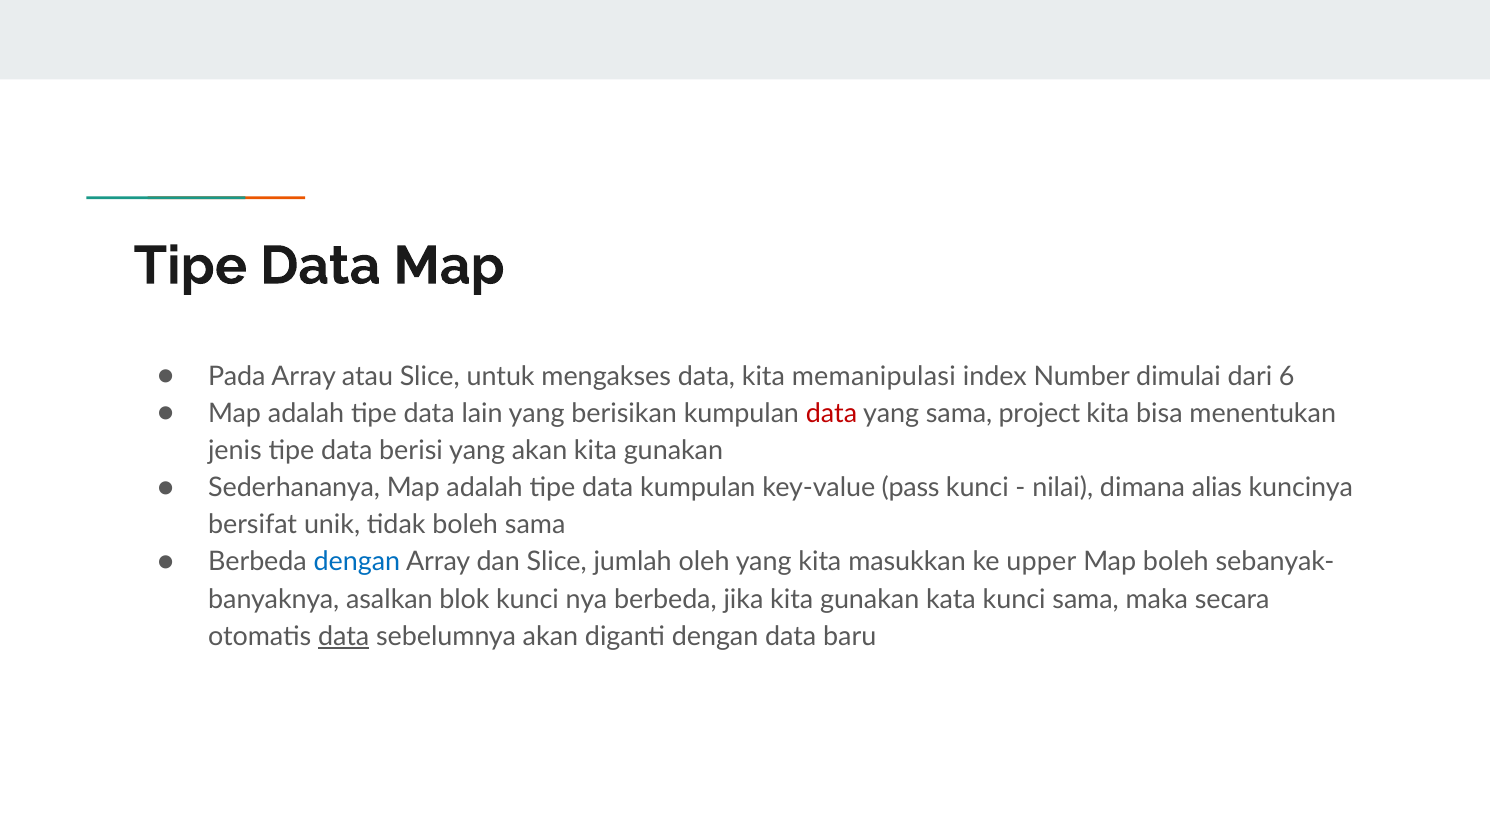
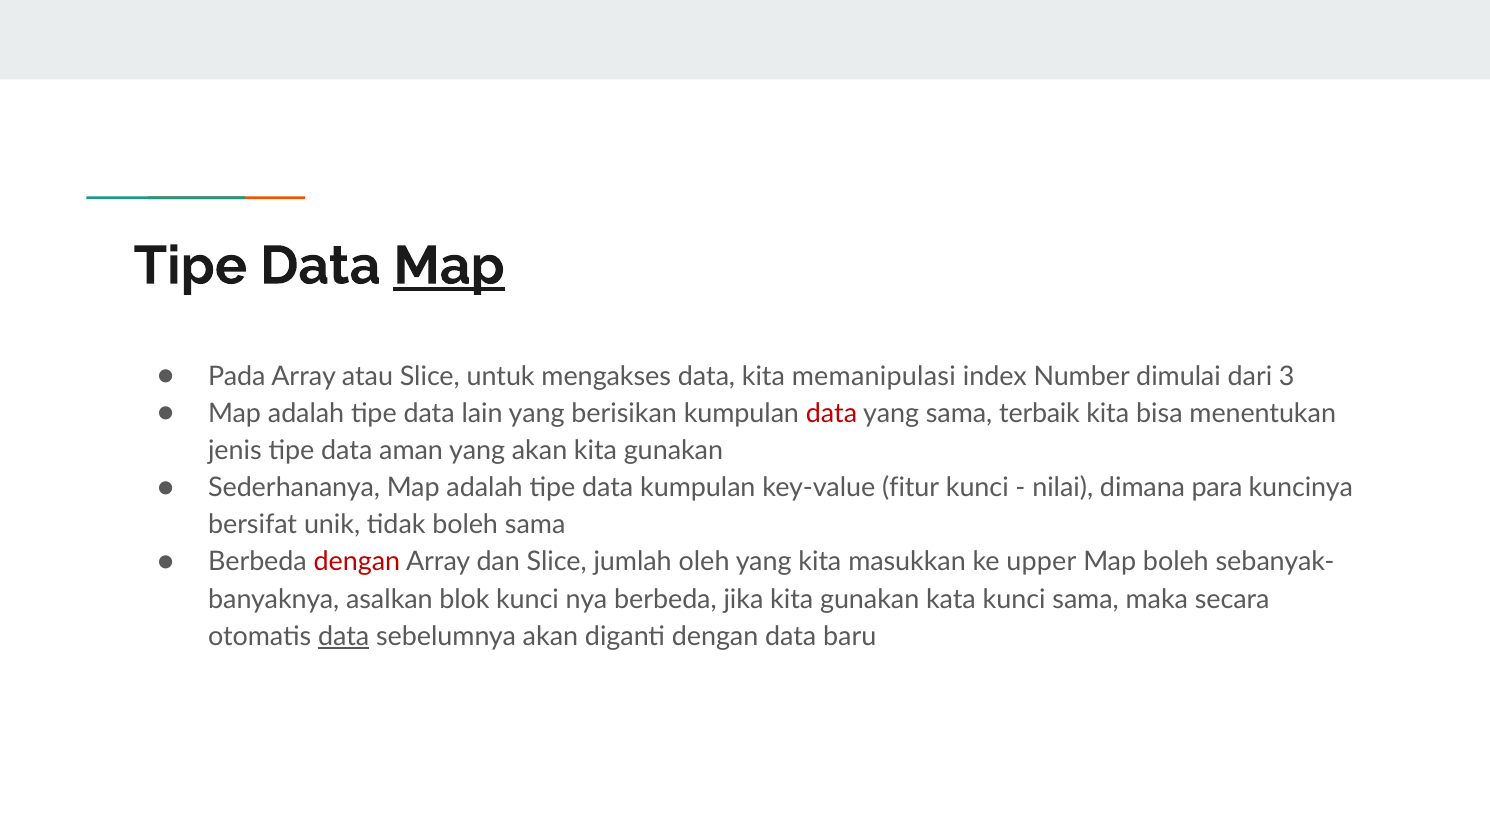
Map underline: none -> present (449, 266)
6: 6 -> 3 (1287, 377)
project: project -> terbaik (1040, 414)
berisi: berisi -> aman (411, 451)
pass: pass -> fitur (911, 488)
alias: alias -> para (1217, 488)
dengan colour: blue -> red (357, 562)
